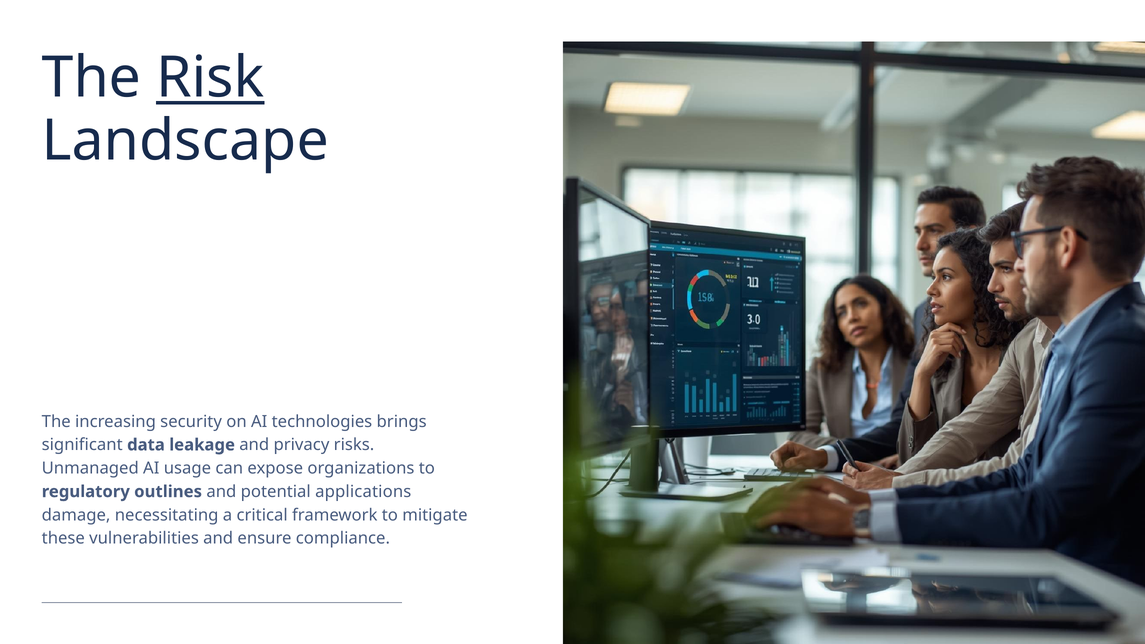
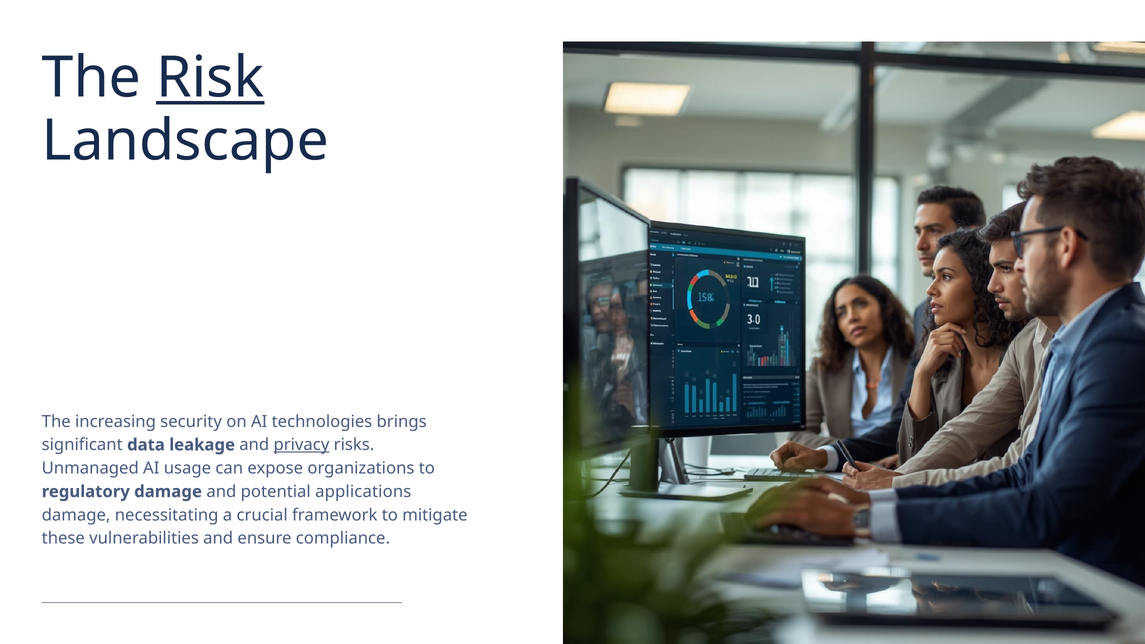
privacy underline: none -> present (301, 445)
regulatory outlines: outlines -> damage (168, 492)
critical: critical -> crucial (262, 515)
